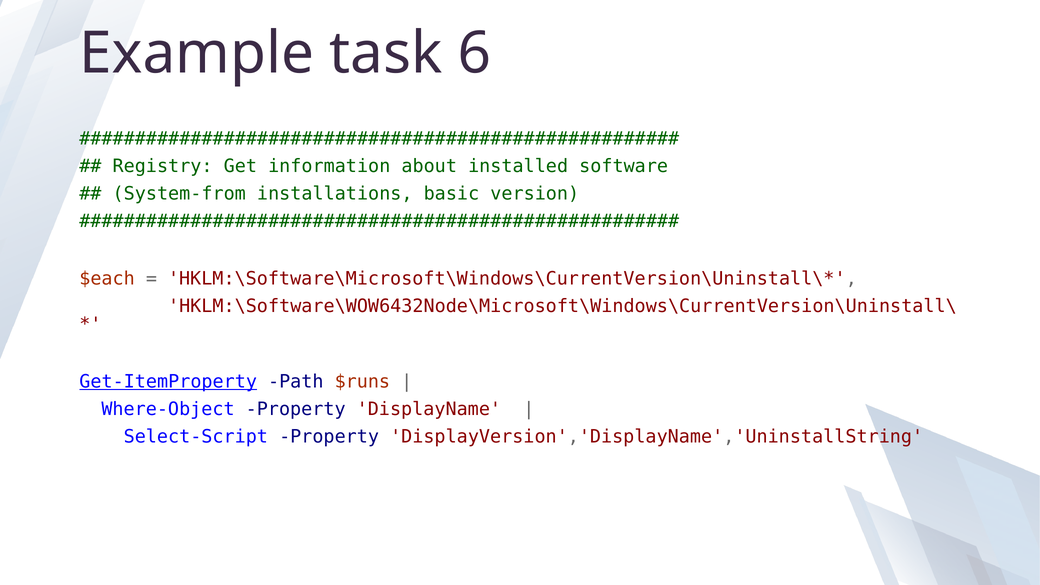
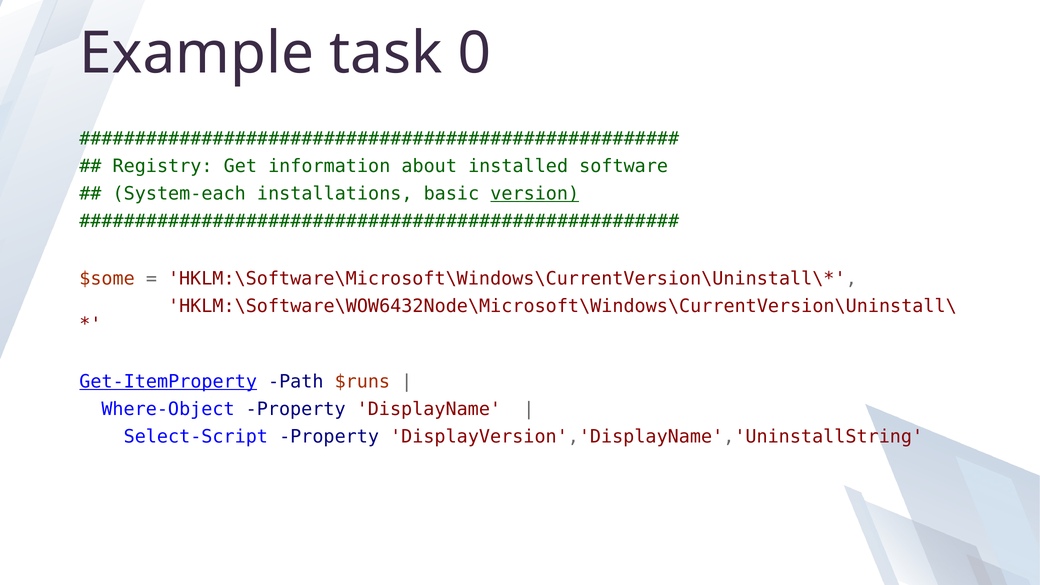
6: 6 -> 0 (474, 54)
System-from: System-from -> System-each (179, 194)
version underline: none -> present (535, 194)
$each: $each -> $some (107, 279)
